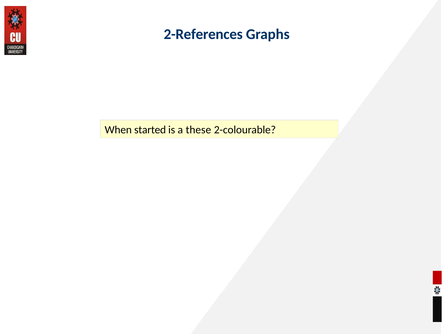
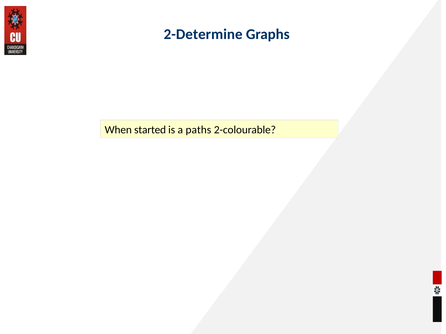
2-References: 2-References -> 2-Determine (203, 34)
these: these -> paths (198, 130)
